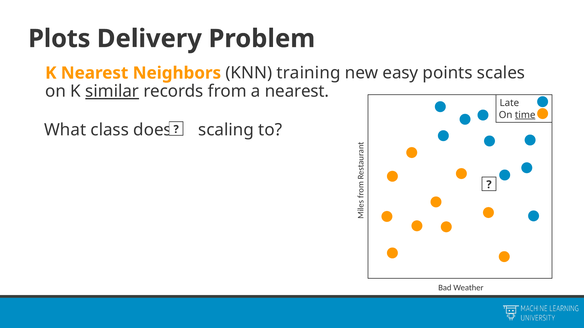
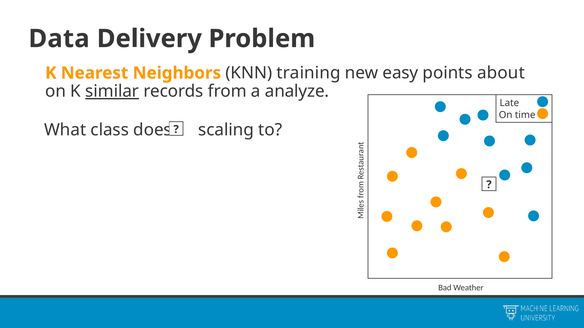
Plots: Plots -> Data (59, 39)
scales: scales -> about (501, 73)
a nearest: nearest -> analyze (297, 91)
time underline: present -> none (525, 115)
